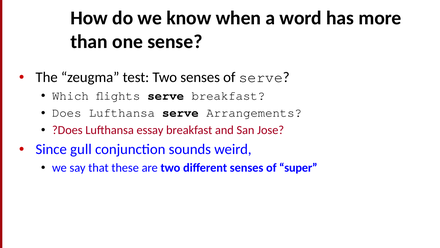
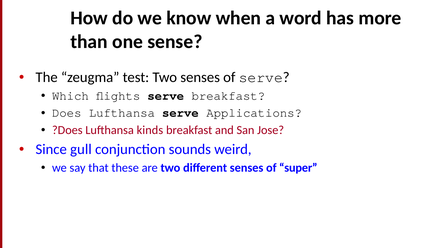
Arrangements: Arrangements -> Applications (254, 113)
essay: essay -> kinds (150, 130)
